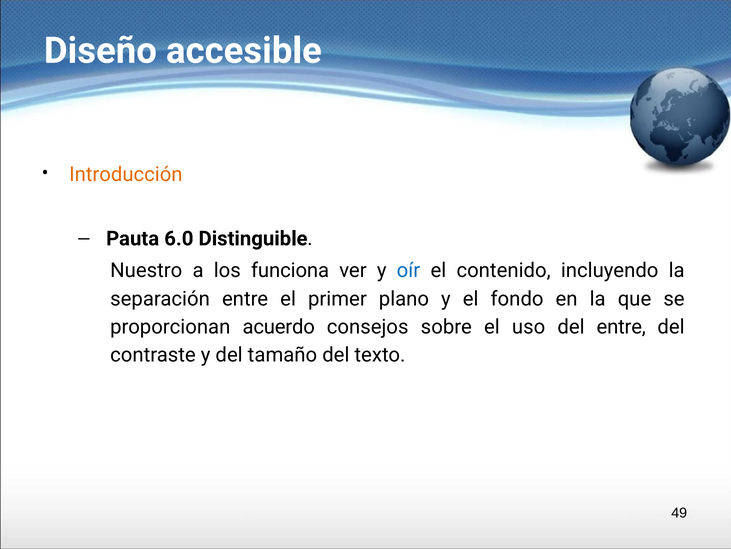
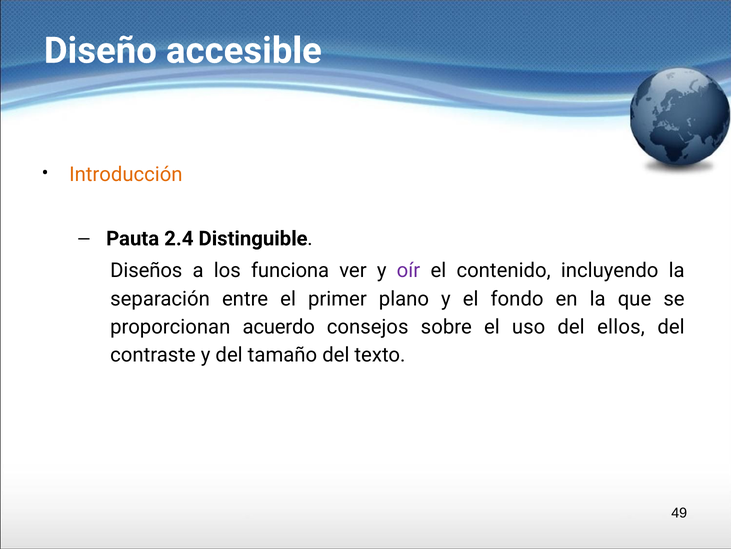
6.0: 6.0 -> 2.4 (179, 238)
Nuestro: Nuestro -> Diseños (146, 270)
oír colour: blue -> purple (408, 270)
del entre: entre -> ellos (621, 326)
